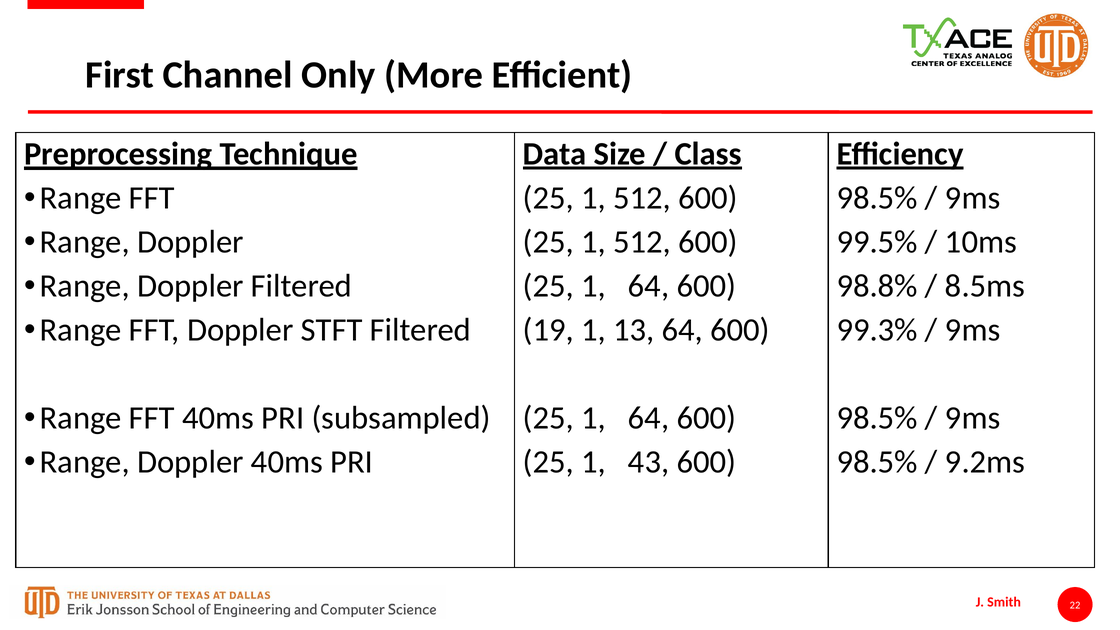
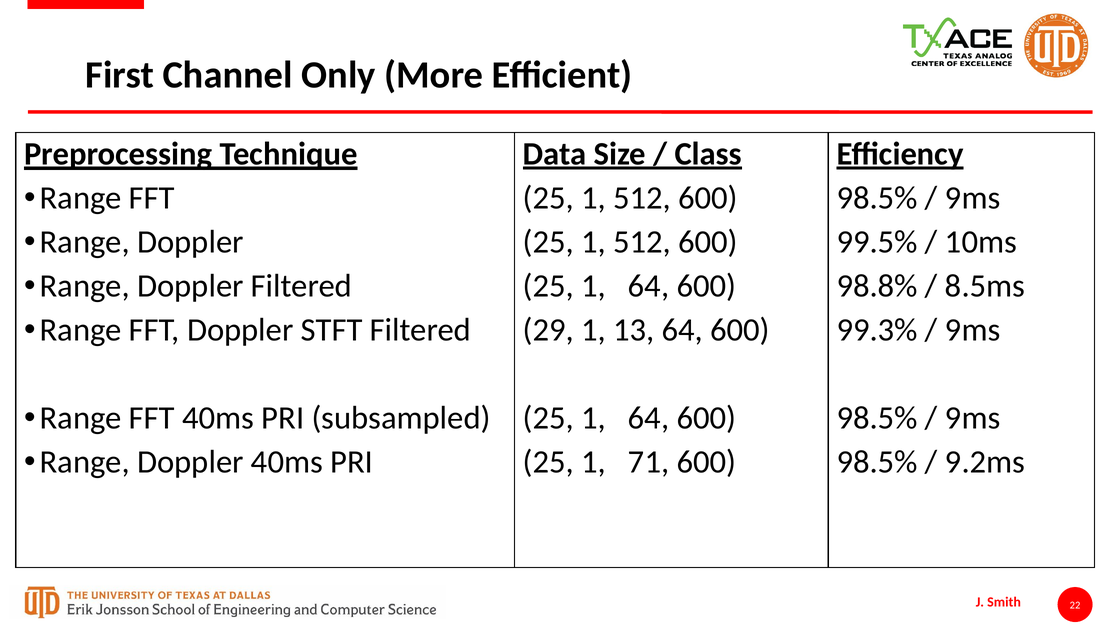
19: 19 -> 29 (548, 330)
43: 43 -> 71 (649, 462)
